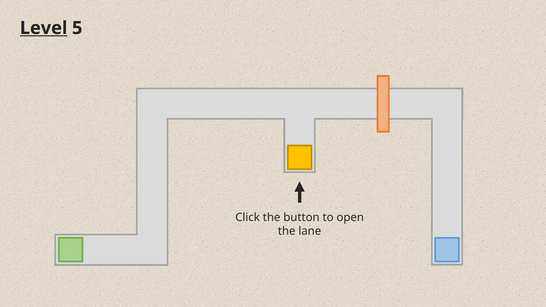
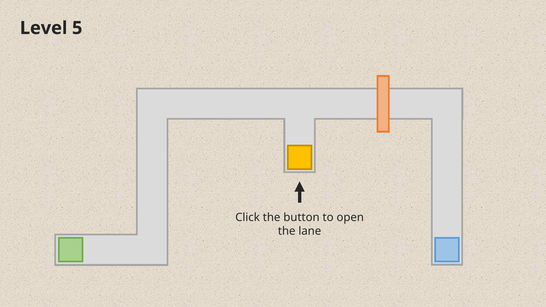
Level underline: present -> none (44, 28)
